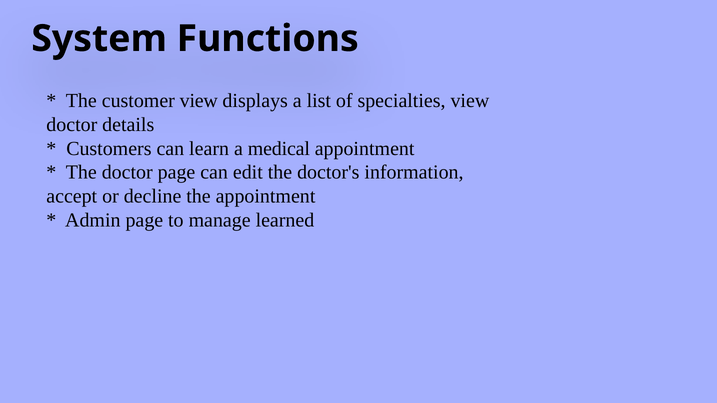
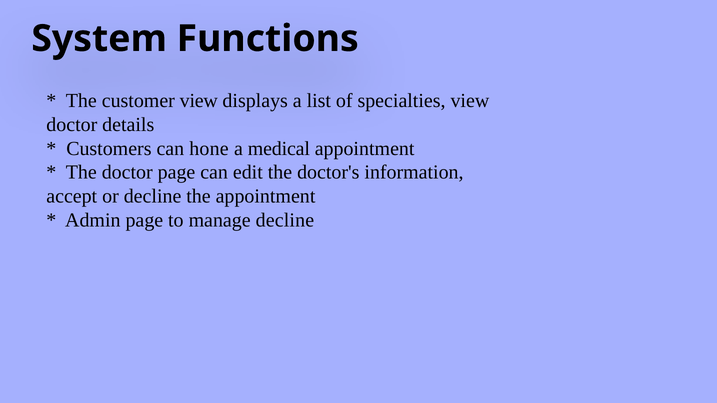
learn: learn -> hone (209, 149)
manage learned: learned -> decline (285, 220)
